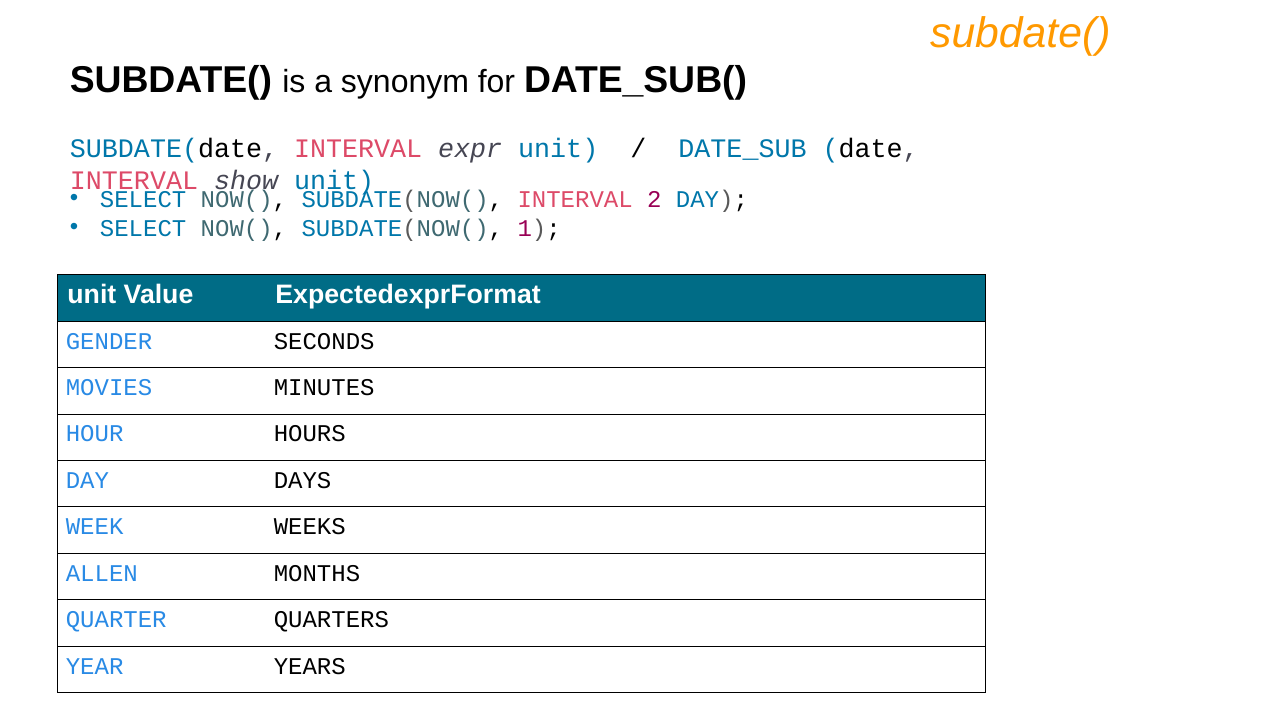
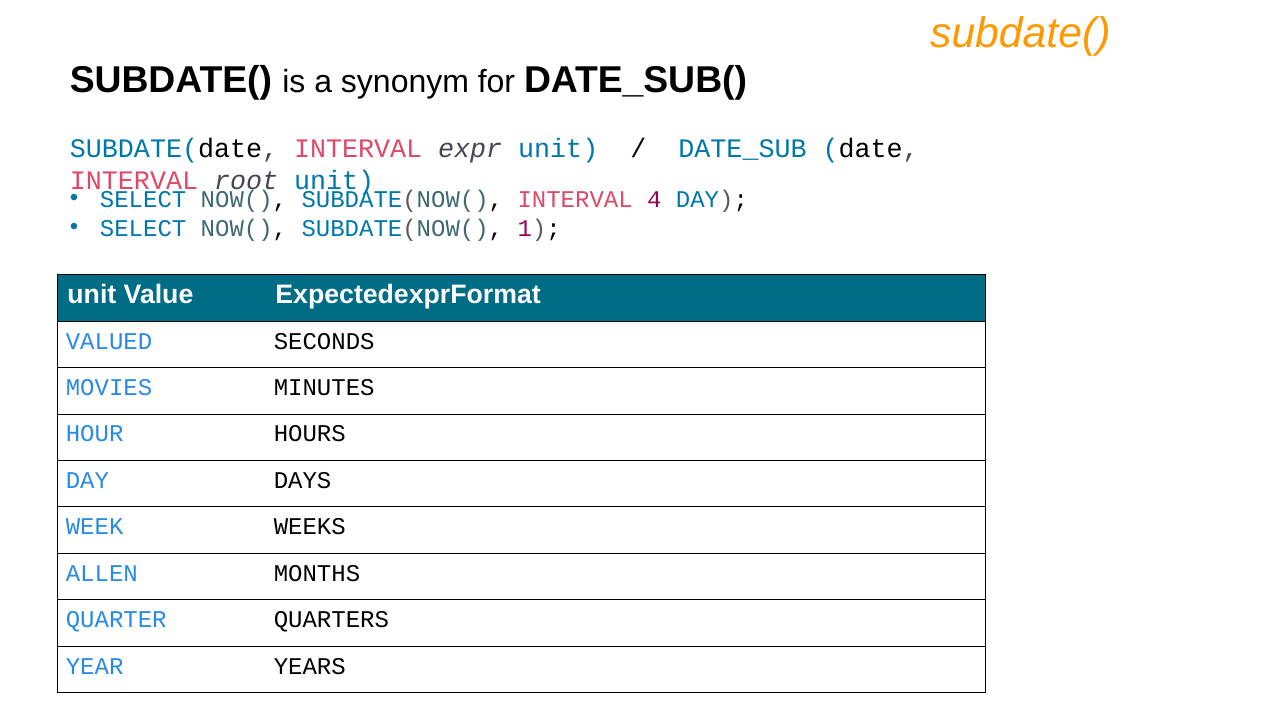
show: show -> root (246, 180)
2: 2 -> 4 (654, 199)
GENDER: GENDER -> VALUED (109, 341)
